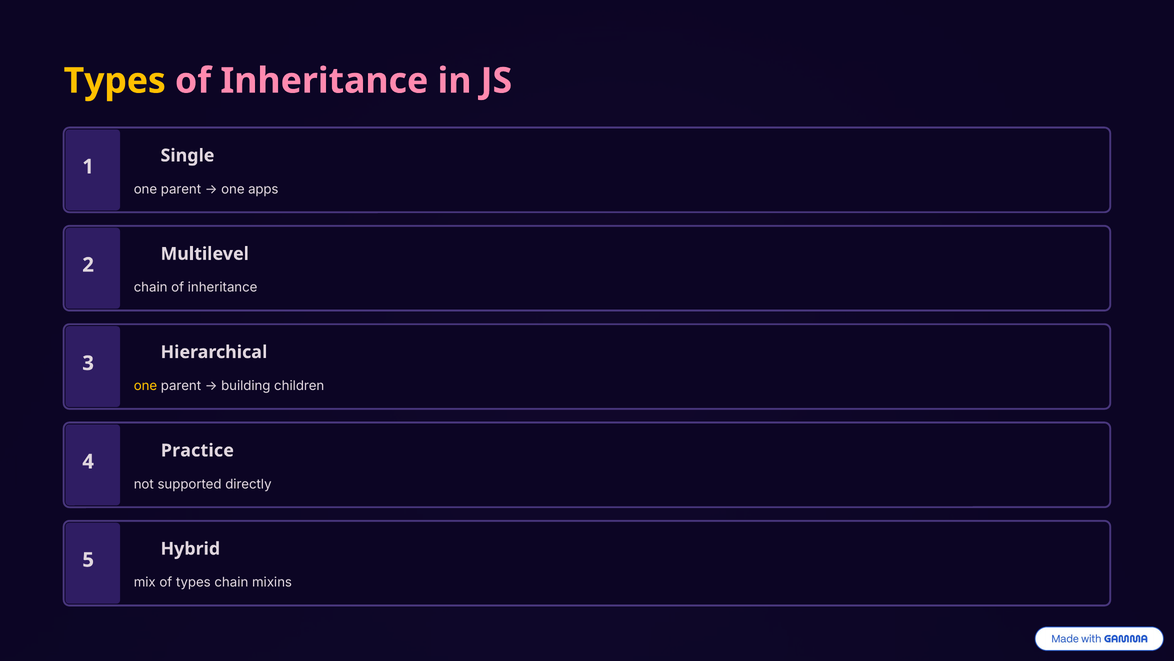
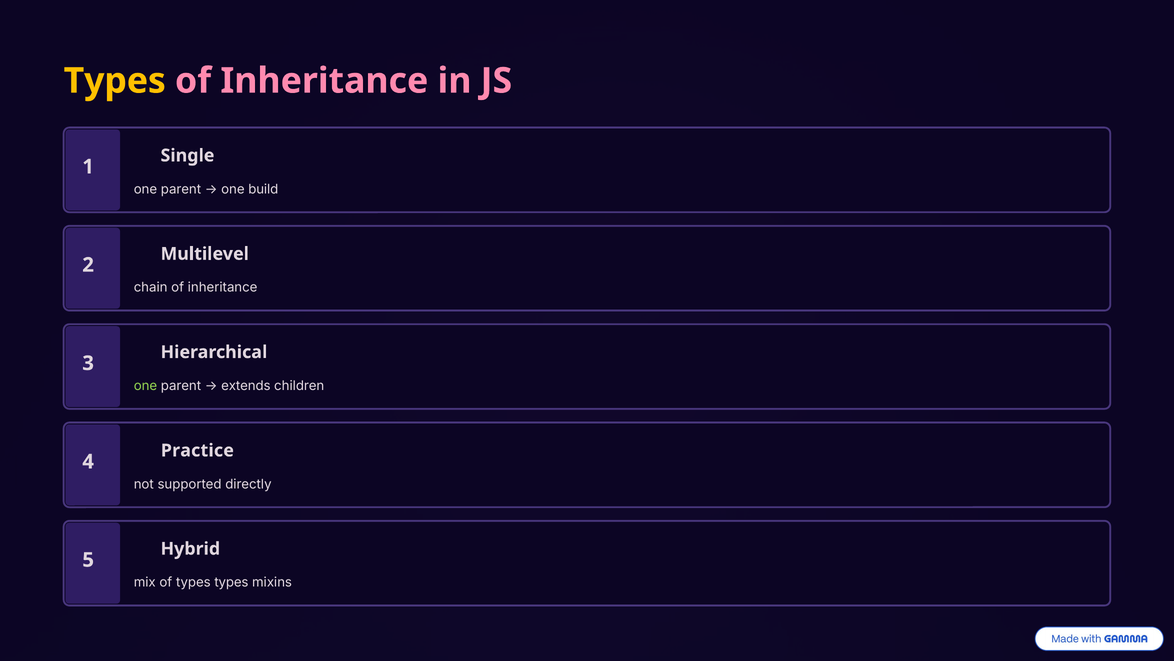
apps: apps -> build (263, 189)
one colour: yellow -> light green (145, 386)
building: building -> extends (246, 386)
types chain: chain -> types (231, 582)
